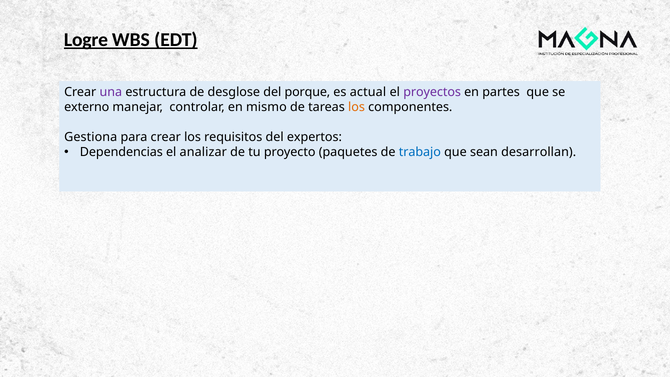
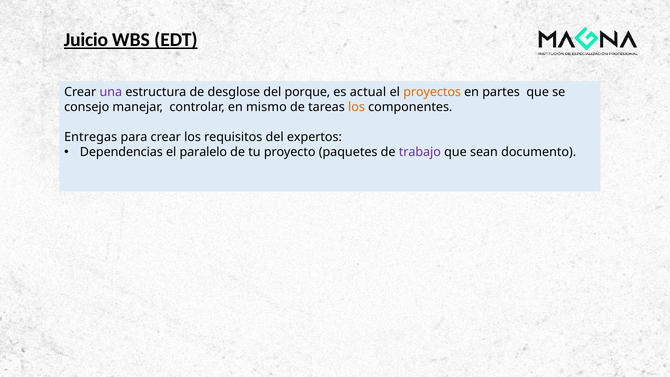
Logre: Logre -> Juicio (86, 40)
proyectos colour: purple -> orange (432, 92)
externo: externo -> consejo (87, 107)
Gestiona: Gestiona -> Entregas (91, 137)
analizar: analizar -> paralelo (203, 152)
trabajo colour: blue -> purple (420, 152)
desarrollan: desarrollan -> documento (539, 152)
